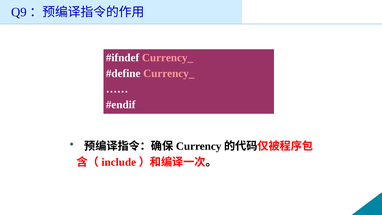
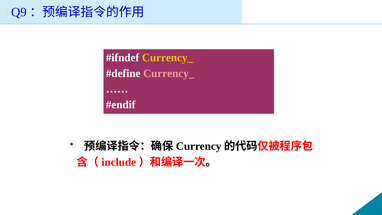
Currency_ colour: pink -> yellow (168, 58)
